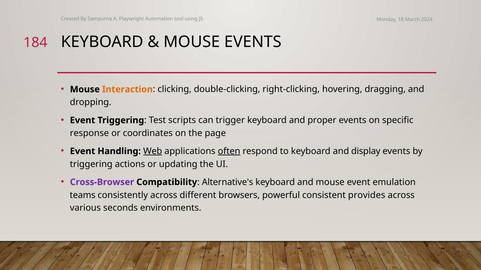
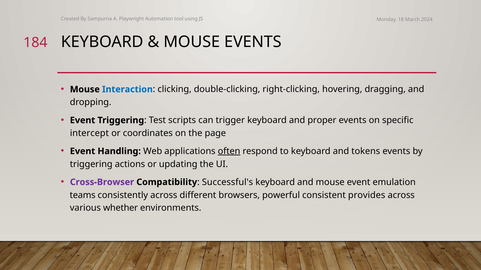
Interaction colour: orange -> blue (127, 90)
response: response -> intercept (89, 133)
Web underline: present -> none (153, 151)
display: display -> tokens (366, 151)
Alternative's: Alternative's -> Successful's (227, 182)
seconds: seconds -> whether (121, 208)
